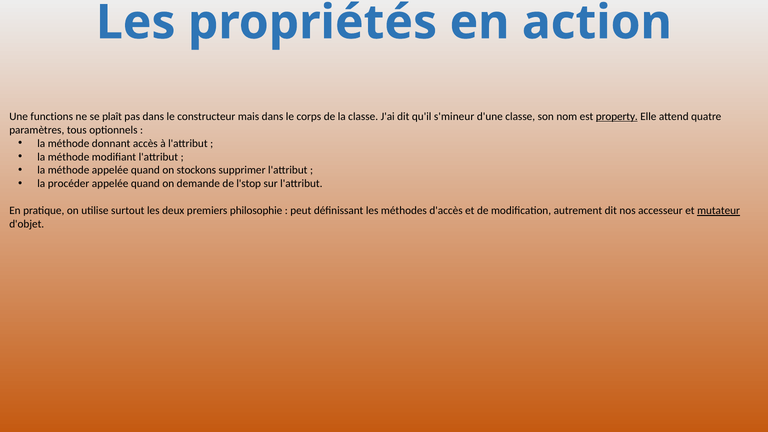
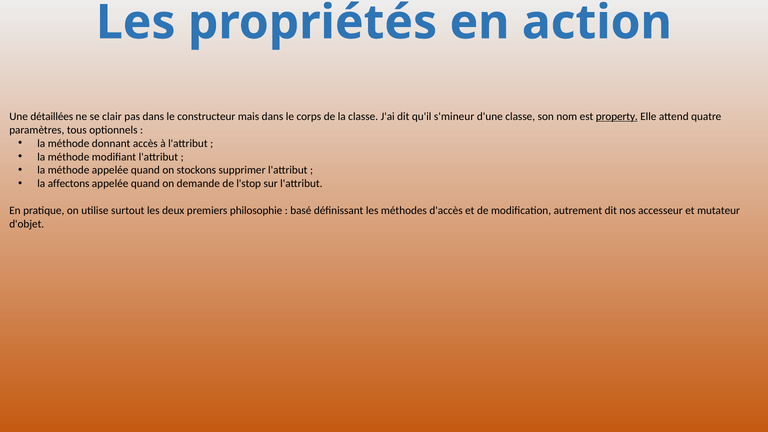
functions: functions -> détaillées (52, 116)
plaît: plaît -> clair (112, 116)
procéder: procéder -> affectons (69, 184)
peut: peut -> basé (301, 211)
mutateur underline: present -> none (719, 211)
